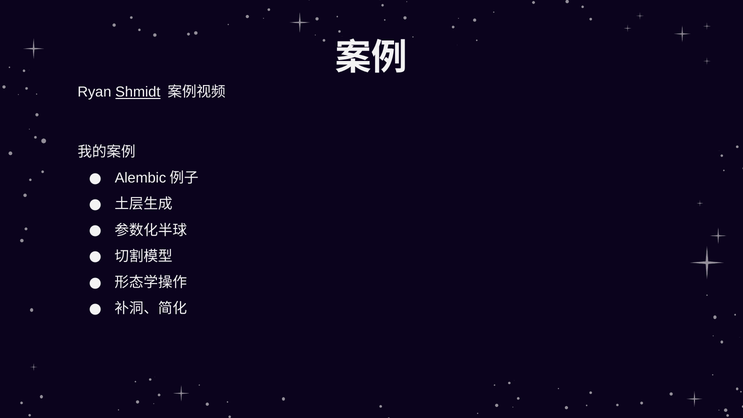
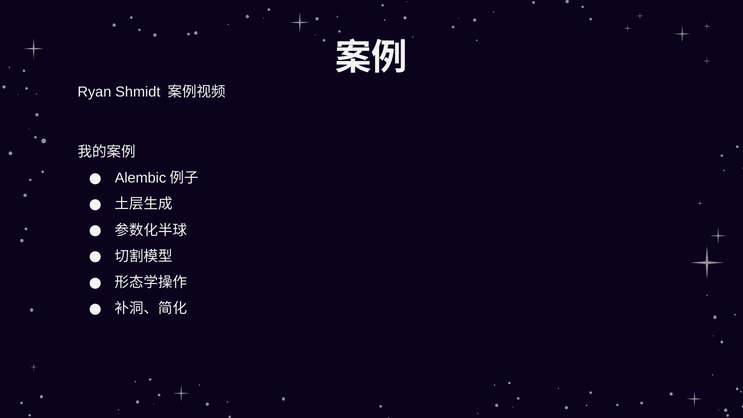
Shmidt underline: present -> none (138, 92)
